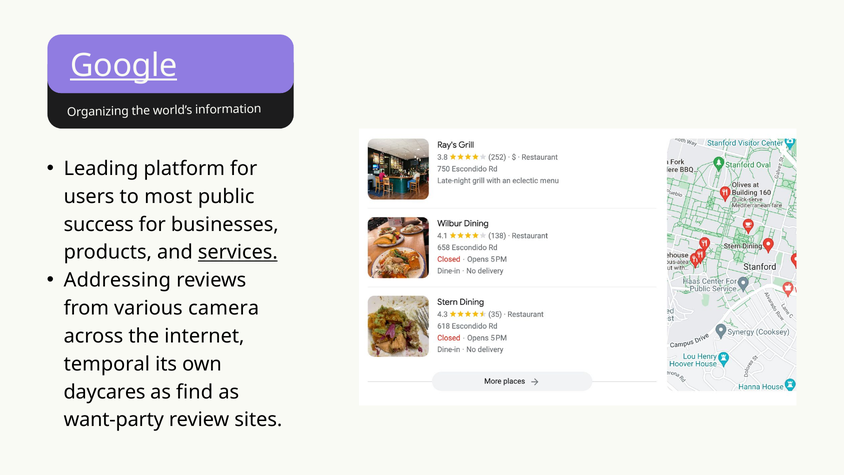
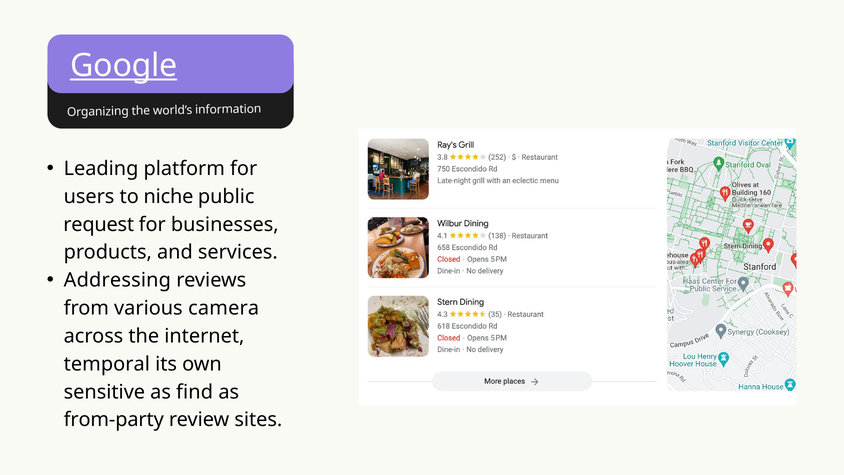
most: most -> niche (168, 196)
success: success -> request (99, 224)
services underline: present -> none (238, 252)
daycares: daycares -> sensitive (104, 392)
want-party: want-party -> from-party (114, 420)
